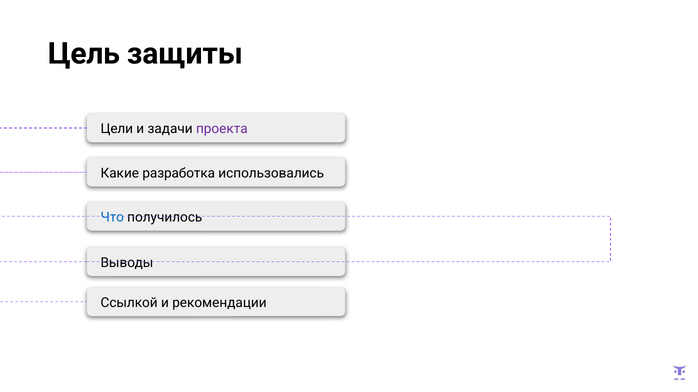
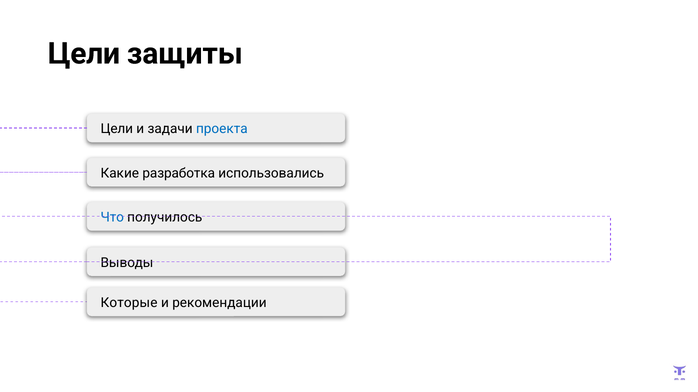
Цель: Цель -> Цели (84, 54)
проекта colour: purple -> blue (222, 129)
Ссылкой: Ссылкой -> Которые (129, 303)
